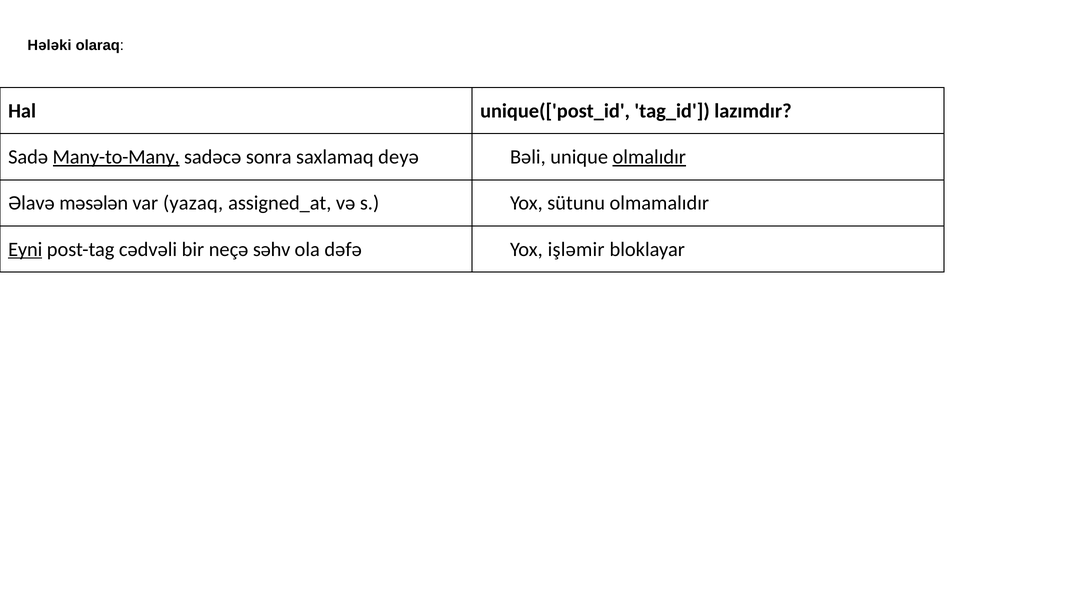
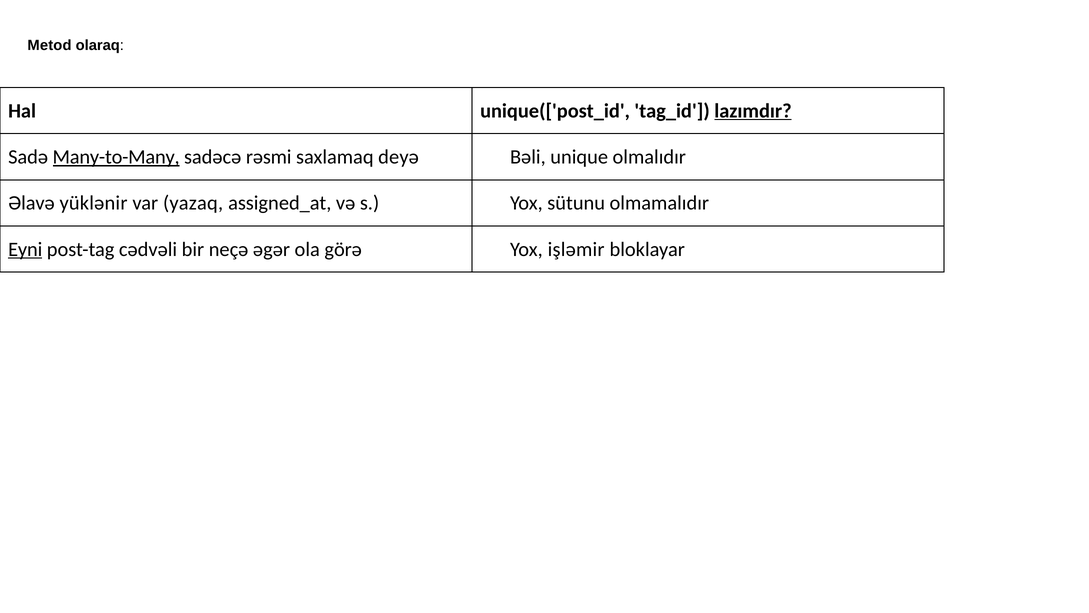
Hələki: Hələki -> Metod (50, 45)
lazımdır underline: none -> present (753, 111)
sonra: sonra -> rəsmi (269, 157)
olmalıdır underline: present -> none (649, 157)
məsələn: məsələn -> yüklənir (93, 203)
səhv: səhv -> əgər (272, 249)
dəfə: dəfə -> görə (343, 249)
